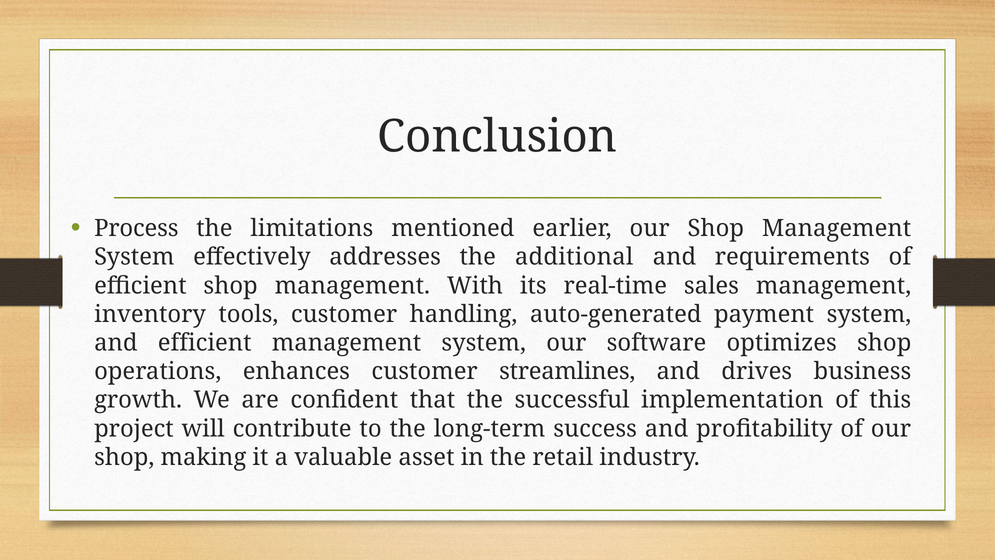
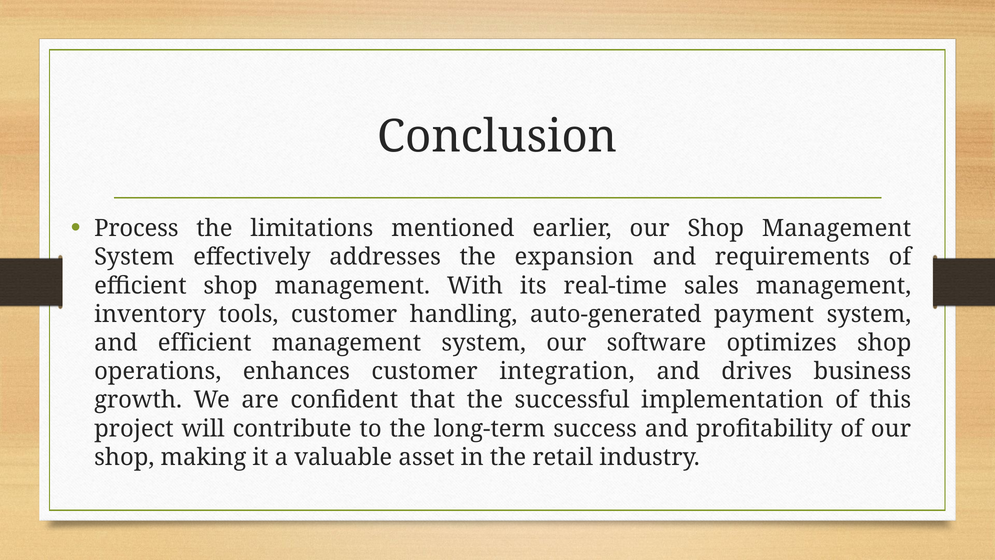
additional: additional -> expansion (574, 257)
streamlines: streamlines -> integration (567, 371)
